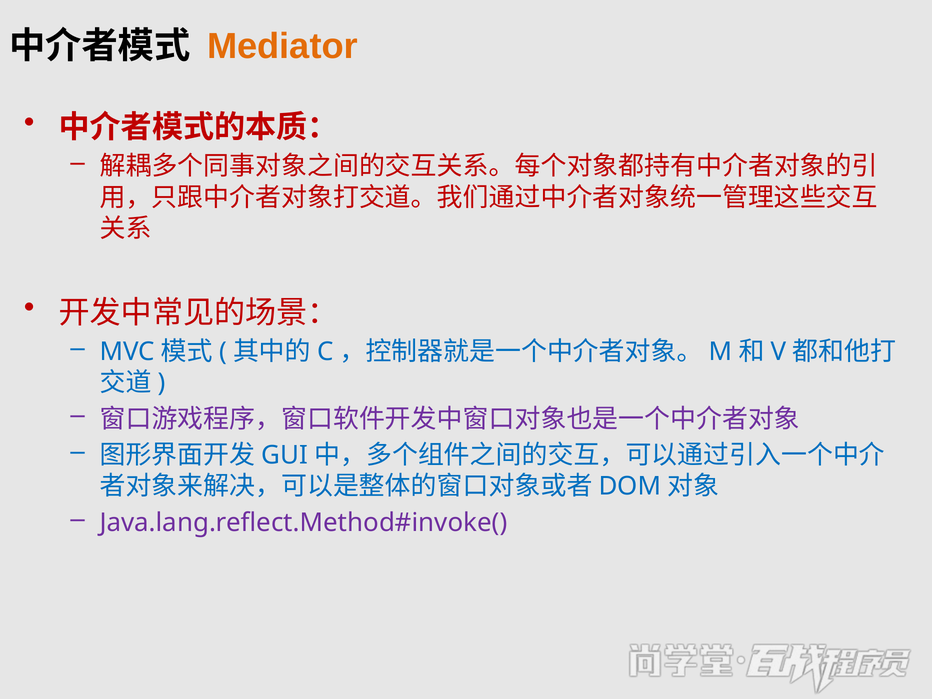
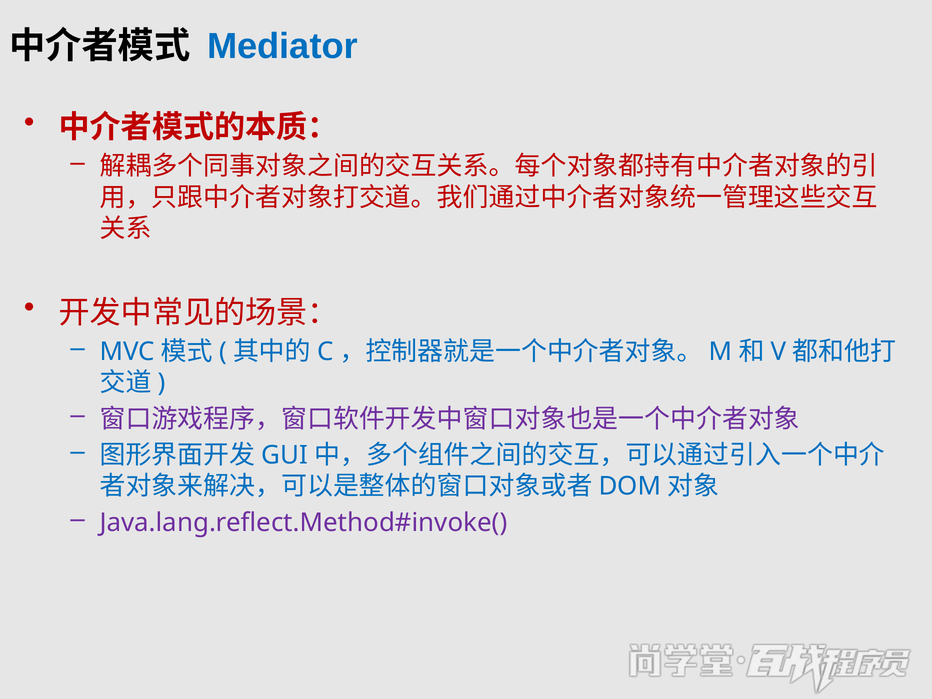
Mediator colour: orange -> blue (282, 46)
